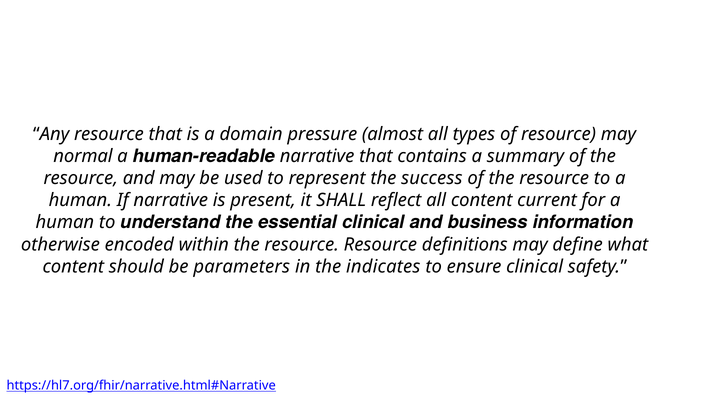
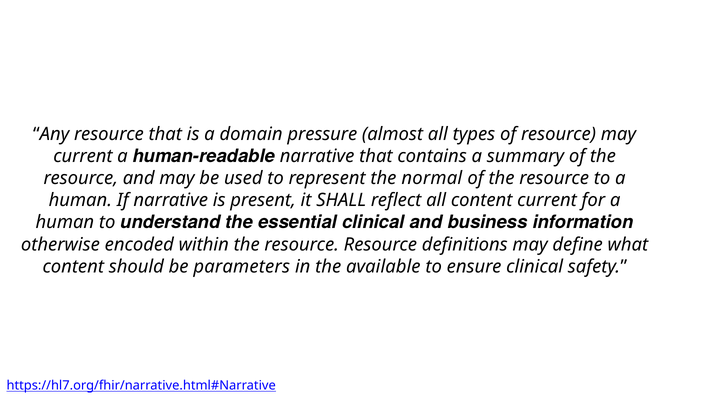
normal: normal -> current (83, 156)
success: success -> normal (432, 178)
indicates: indicates -> available (383, 267)
